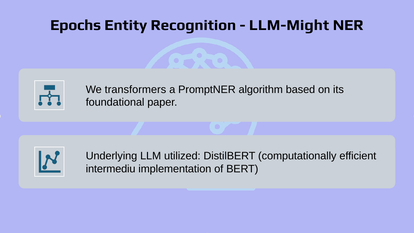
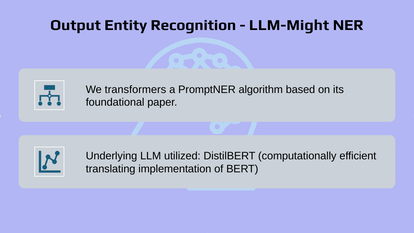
Epochs: Epochs -> Output (76, 25)
intermediu: intermediu -> translating (111, 169)
